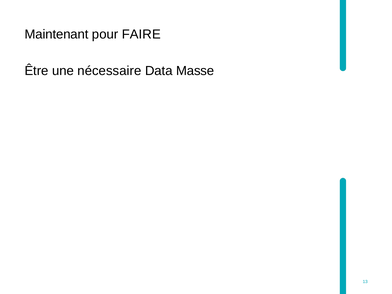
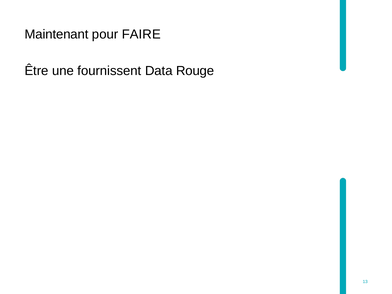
nécessaire: nécessaire -> fournissent (109, 71)
Masse: Masse -> Rouge (195, 71)
